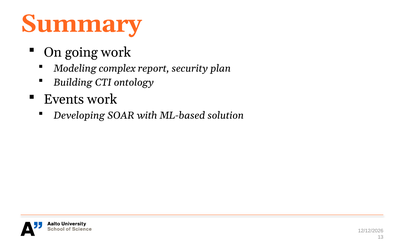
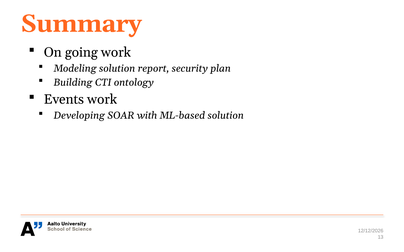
Modeling complex: complex -> solution (117, 68)
